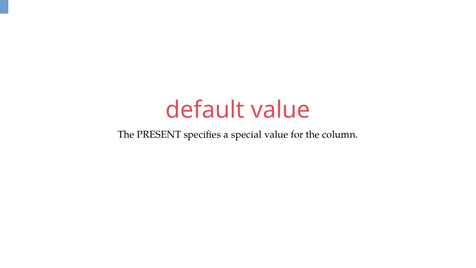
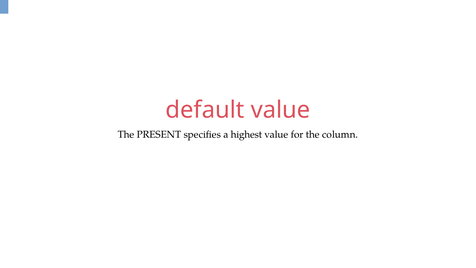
special: special -> highest (246, 134)
